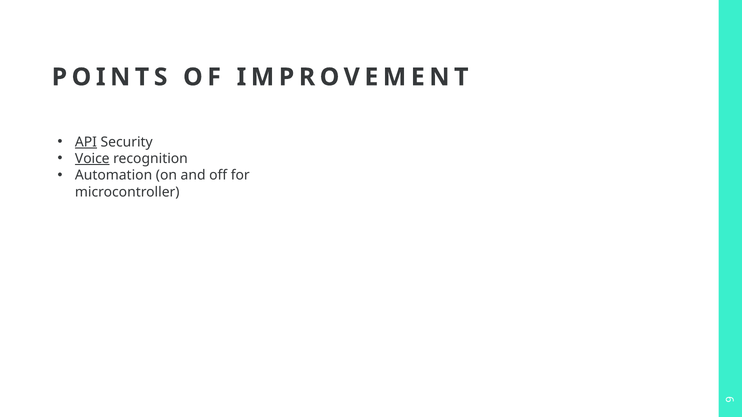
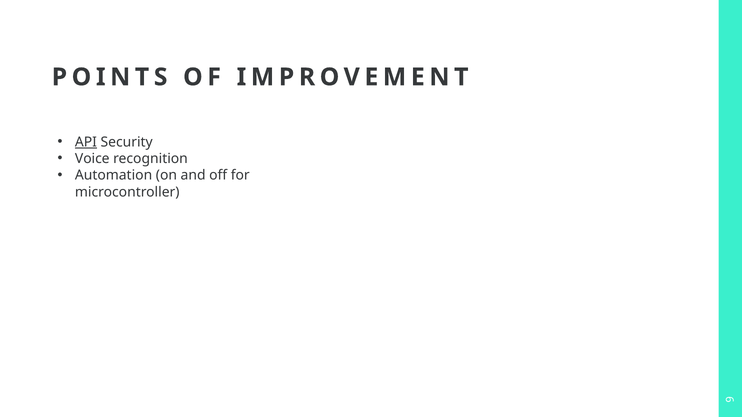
Voice underline: present -> none (92, 159)
